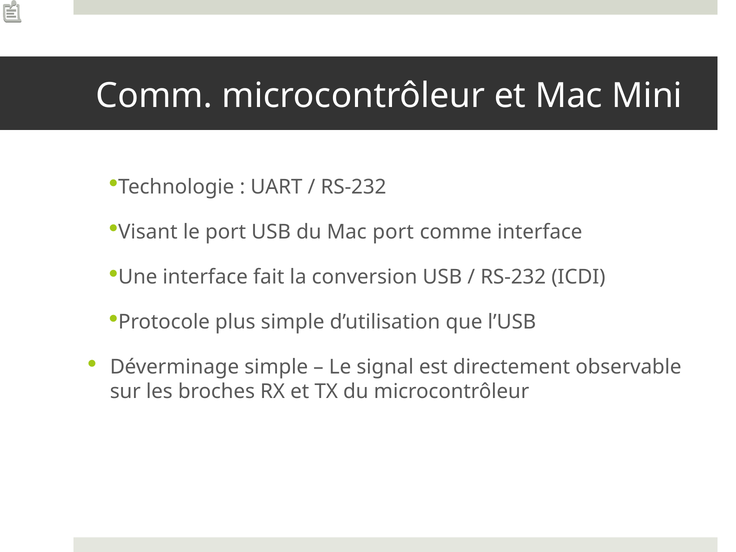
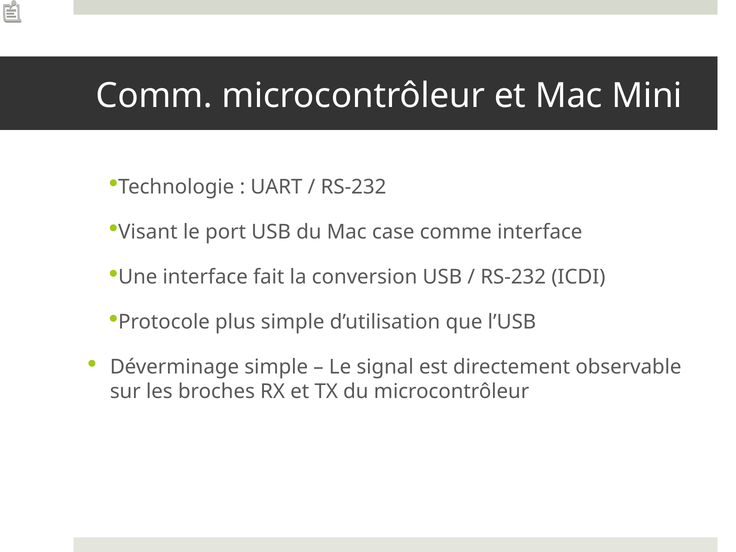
Mac port: port -> case (393, 232)
